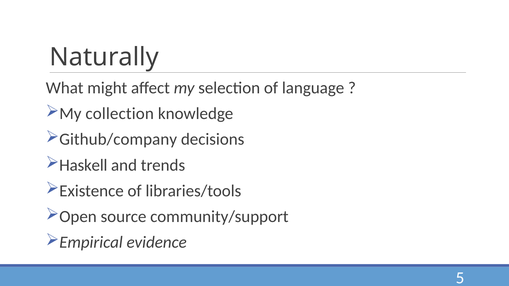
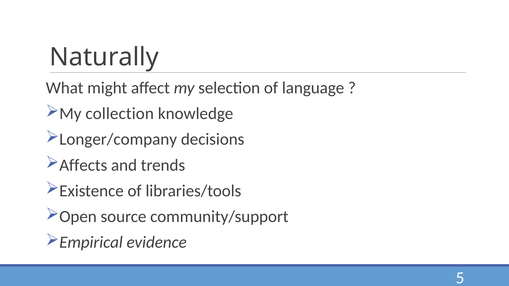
Github/company: Github/company -> Longer/company (118, 140)
Haskell: Haskell -> Affects (83, 165)
